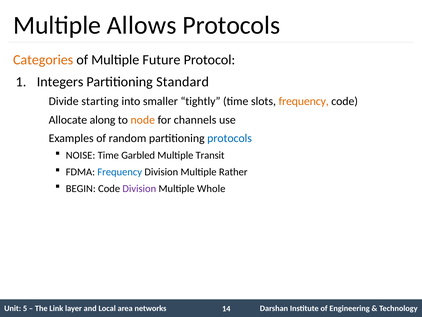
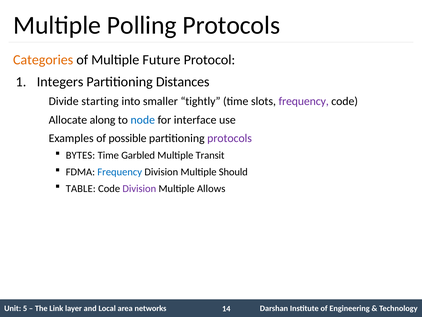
Allows: Allows -> Polling (142, 25)
Standard: Standard -> Distances (183, 82)
frequency colour: orange -> purple (304, 101)
node colour: orange -> blue (143, 120)
channels: channels -> interface (195, 120)
random: random -> possible (128, 138)
protocols colour: blue -> purple (230, 138)
NOISE: NOISE -> BYTES (80, 155)
Rather: Rather -> Should (233, 172)
BEGIN: BEGIN -> TABLE (81, 188)
Whole: Whole -> Allows (211, 188)
